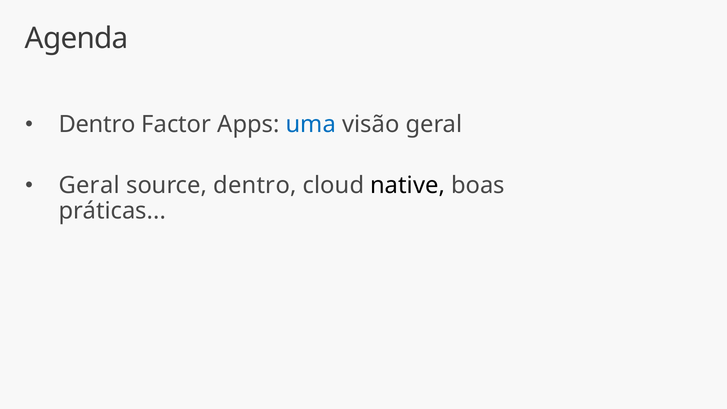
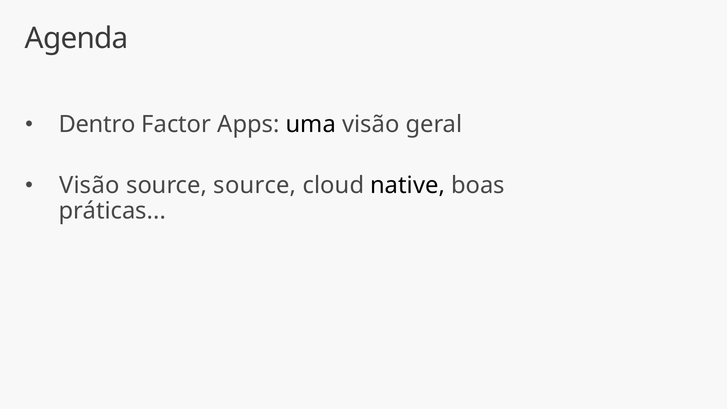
uma colour: blue -> black (311, 124)
Geral: Geral -> Visão (89, 185)
source dentro: dentro -> source (255, 185)
